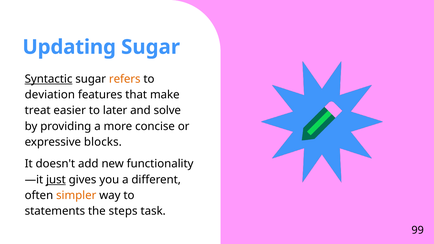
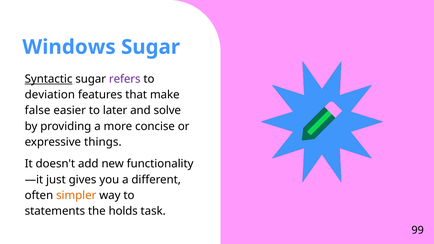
Updating: Updating -> Windows (69, 47)
refers colour: orange -> purple (125, 79)
treat: treat -> false (38, 111)
blocks: blocks -> things (103, 142)
just underline: present -> none (56, 180)
steps: steps -> holds (123, 211)
